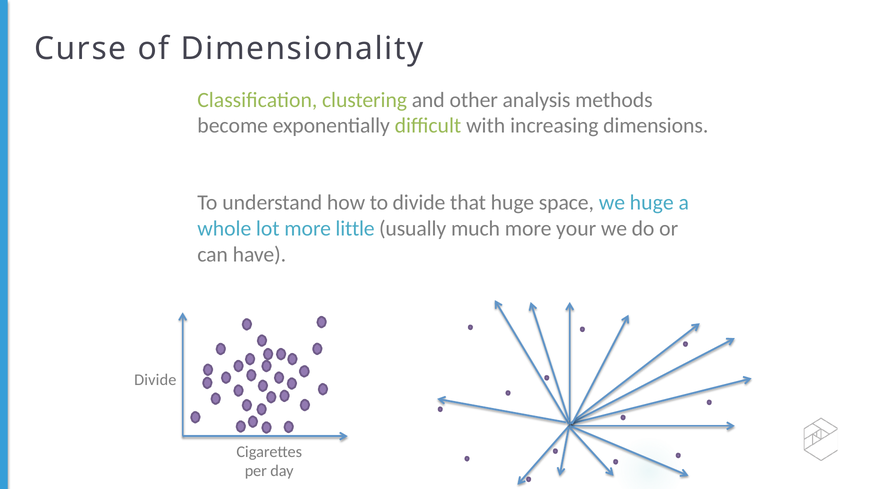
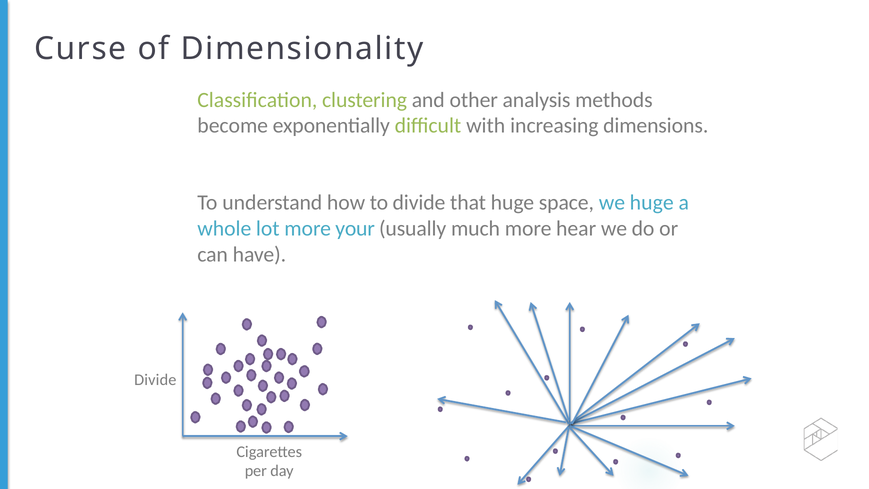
little: little -> your (355, 228)
your: your -> hear (576, 228)
